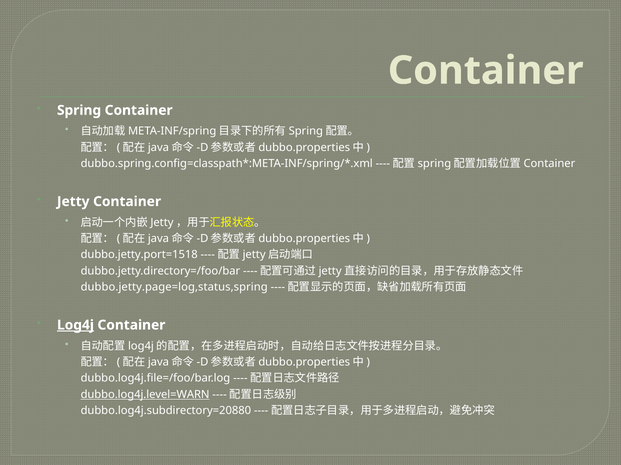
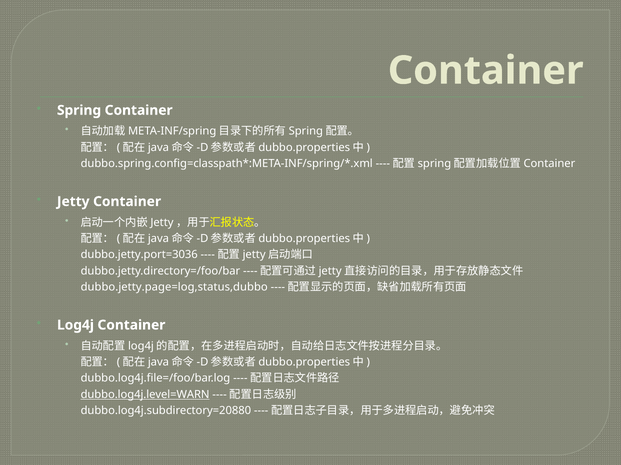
dubbo.jetty.port=1518: dubbo.jetty.port=1518 -> dubbo.jetty.port=3036 (139, 255)
dubbo.jetty.page=log,status,spring: dubbo.jetty.page=log,status,spring -> dubbo.jetty.page=log,status,dubbo (174, 287)
Log4j underline: present -> none (75, 326)
